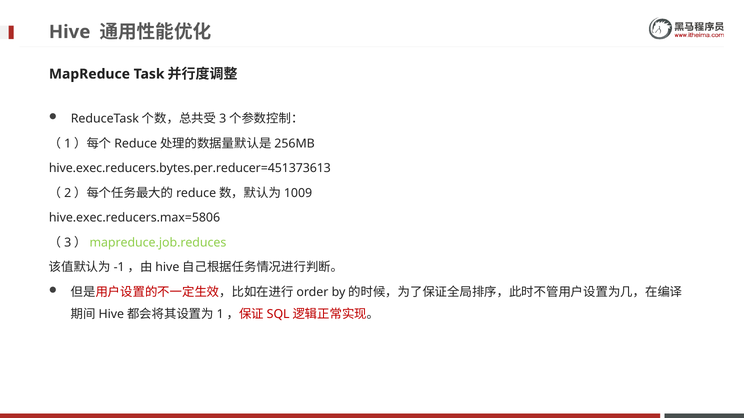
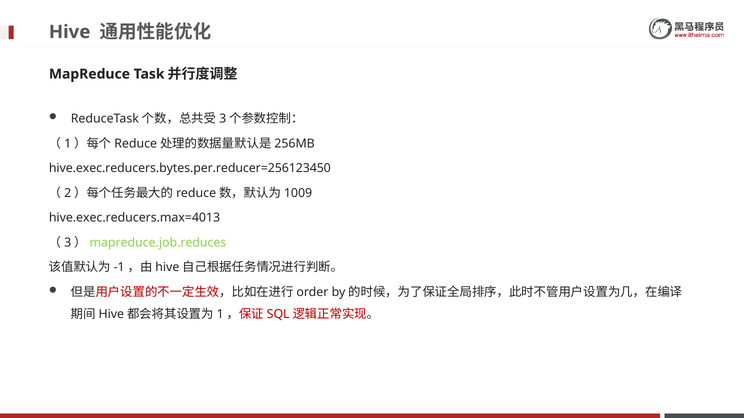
hive.exec.reducers.bytes.per.reducer=451373613: hive.exec.reducers.bytes.per.reducer=451373613 -> hive.exec.reducers.bytes.per.reducer=256123450 (190, 168)
hive.exec.reducers.max=5806: hive.exec.reducers.max=5806 -> hive.exec.reducers.max=4013 (134, 218)
